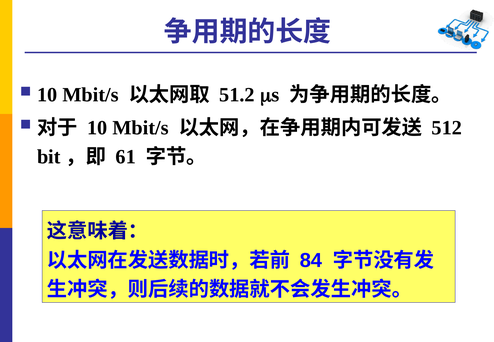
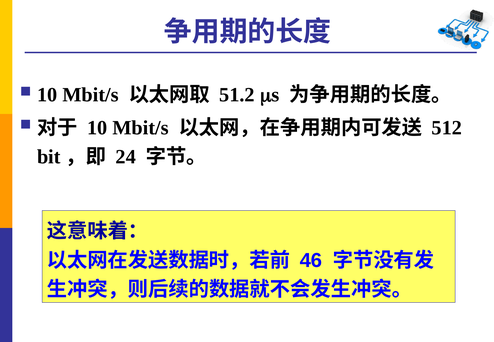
61: 61 -> 24 (126, 157)
84: 84 -> 46 (311, 260)
